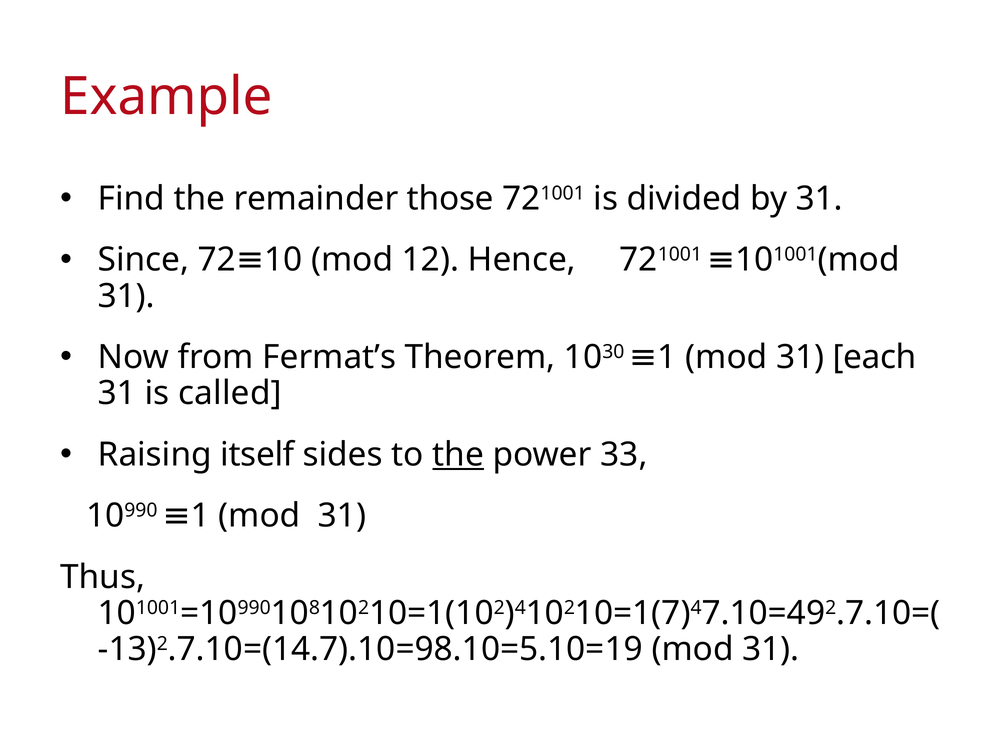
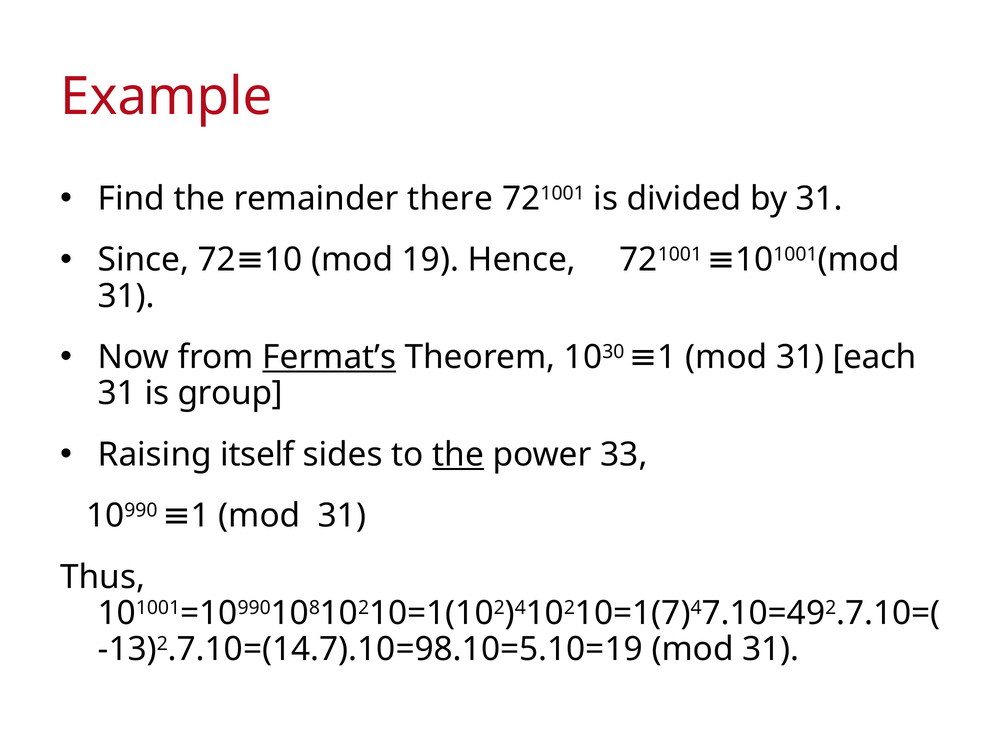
those: those -> there (450, 198)
12: 12 -> 19 (430, 260)
Fermat’s underline: none -> present (329, 357)
called: called -> group (230, 393)
